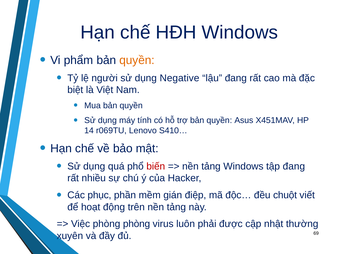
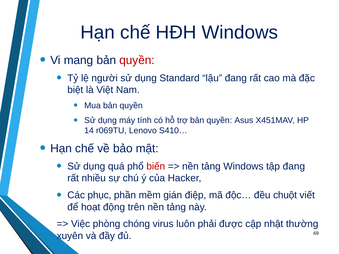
phẩm: phẩm -> mang (79, 60)
quyền colour: orange -> red (137, 60)
Negative: Negative -> Standard (180, 78)
phòng phòng: phòng -> chóng (136, 224)
